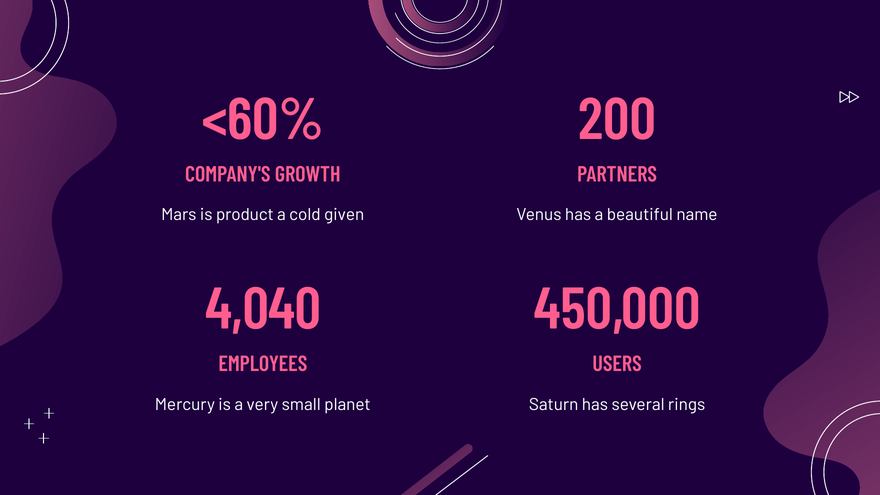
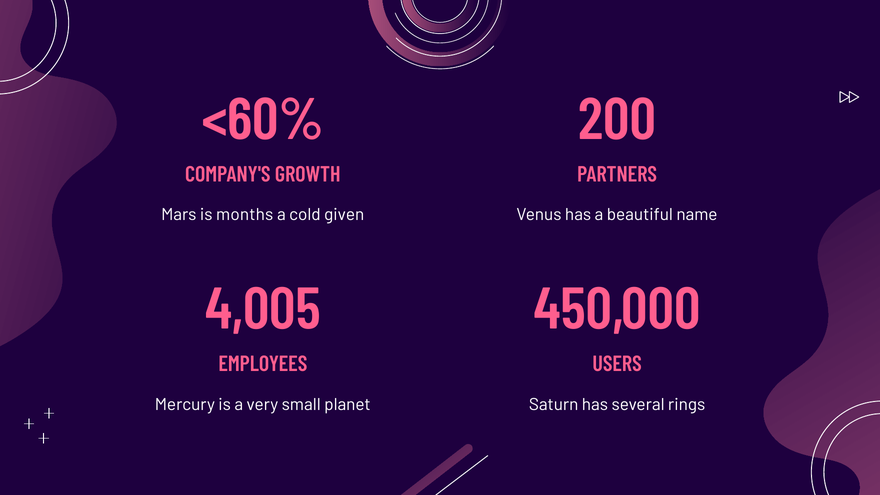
product: product -> months (245, 215)
4,040: 4,040 -> 4,005 (263, 310)
